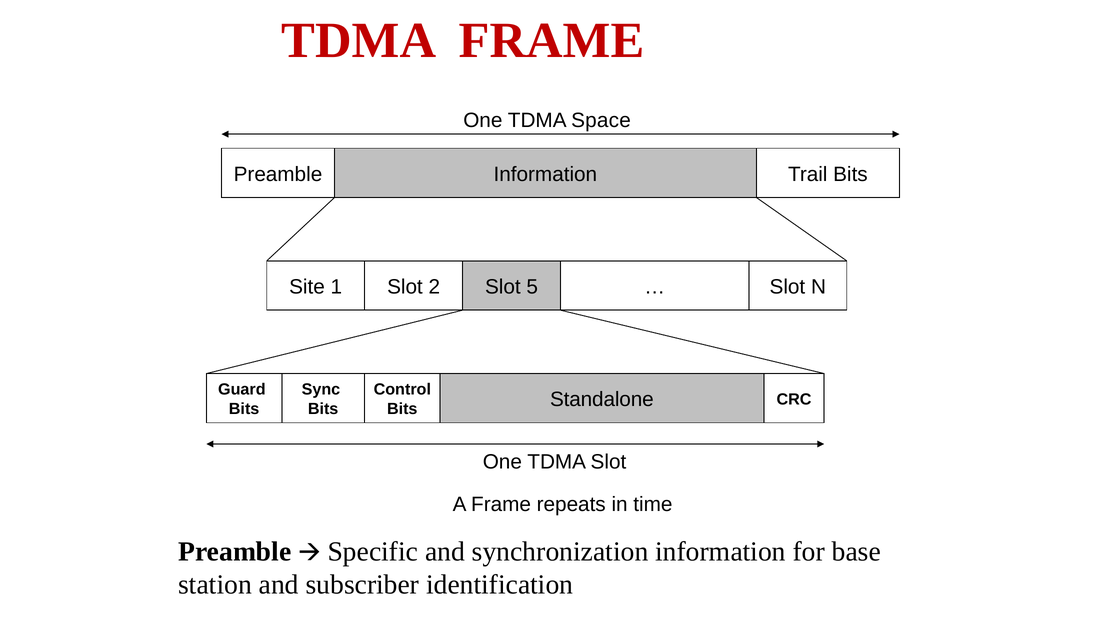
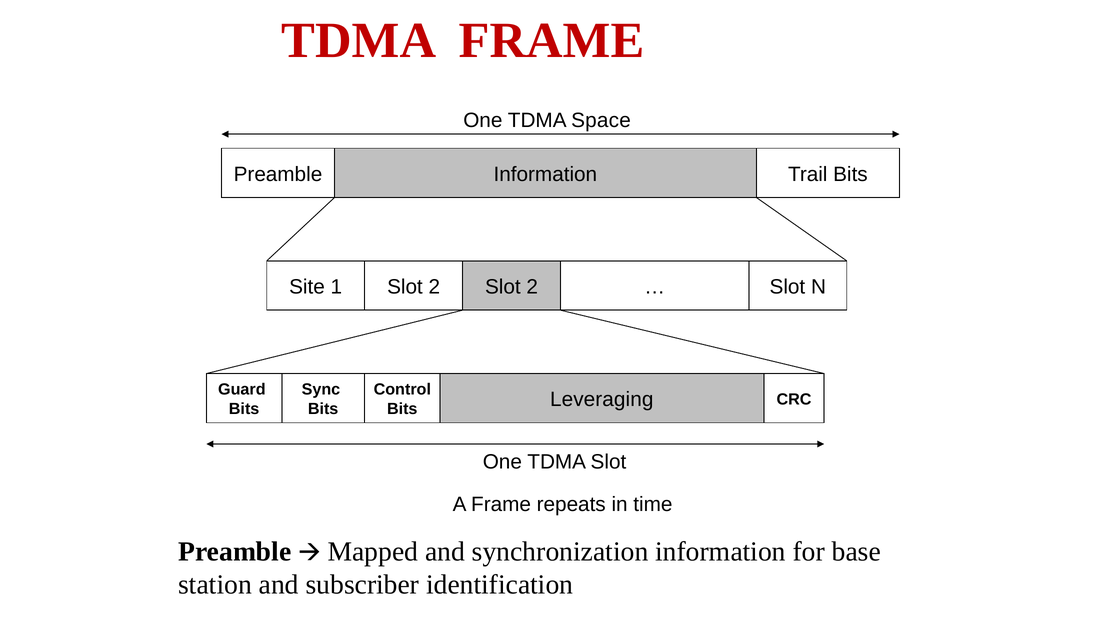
5: 5 -> 2 (532, 287)
Standalone: Standalone -> Leveraging (602, 400)
Specific: Specific -> Mapped (373, 552)
